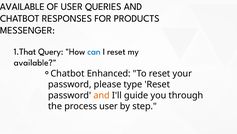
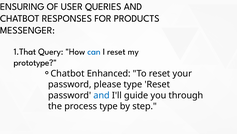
AVAILABLE: AVAILABLE -> ENSURING (22, 7)
available: available -> prototype (35, 62)
and colour: orange -> blue (102, 95)
process user: user -> type (109, 106)
